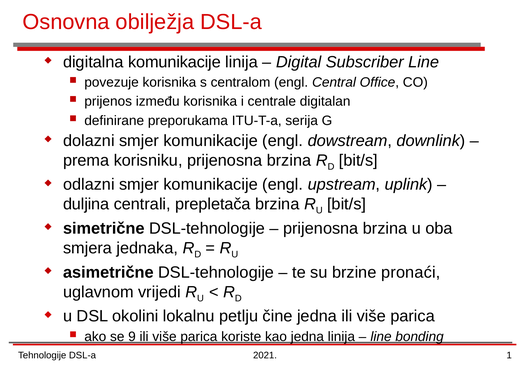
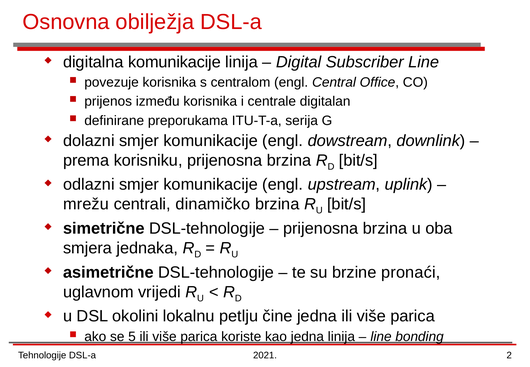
duljina: duljina -> mrežu (86, 204)
prepletača: prepletača -> dinamičko (213, 204)
9: 9 -> 5 (132, 337)
1: 1 -> 2 (509, 355)
